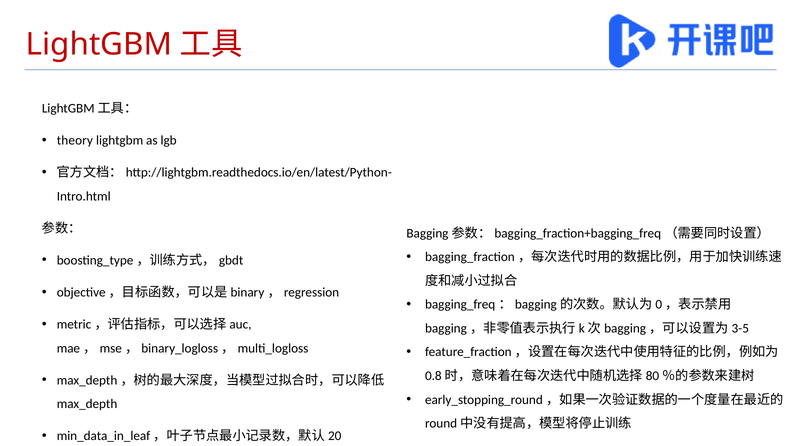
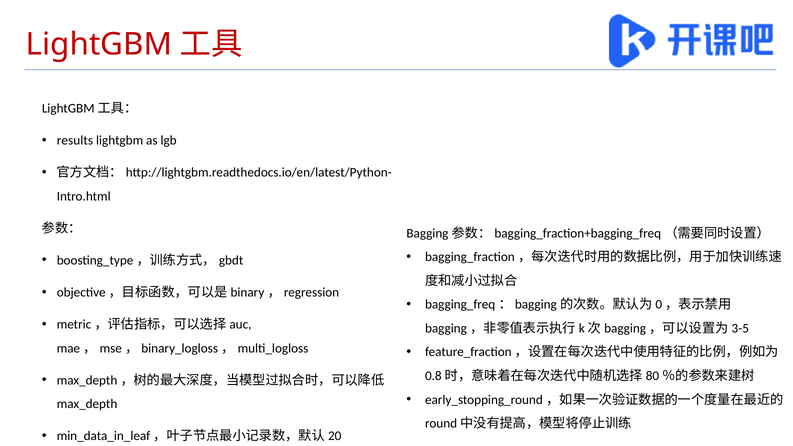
theory: theory -> results (75, 141)
